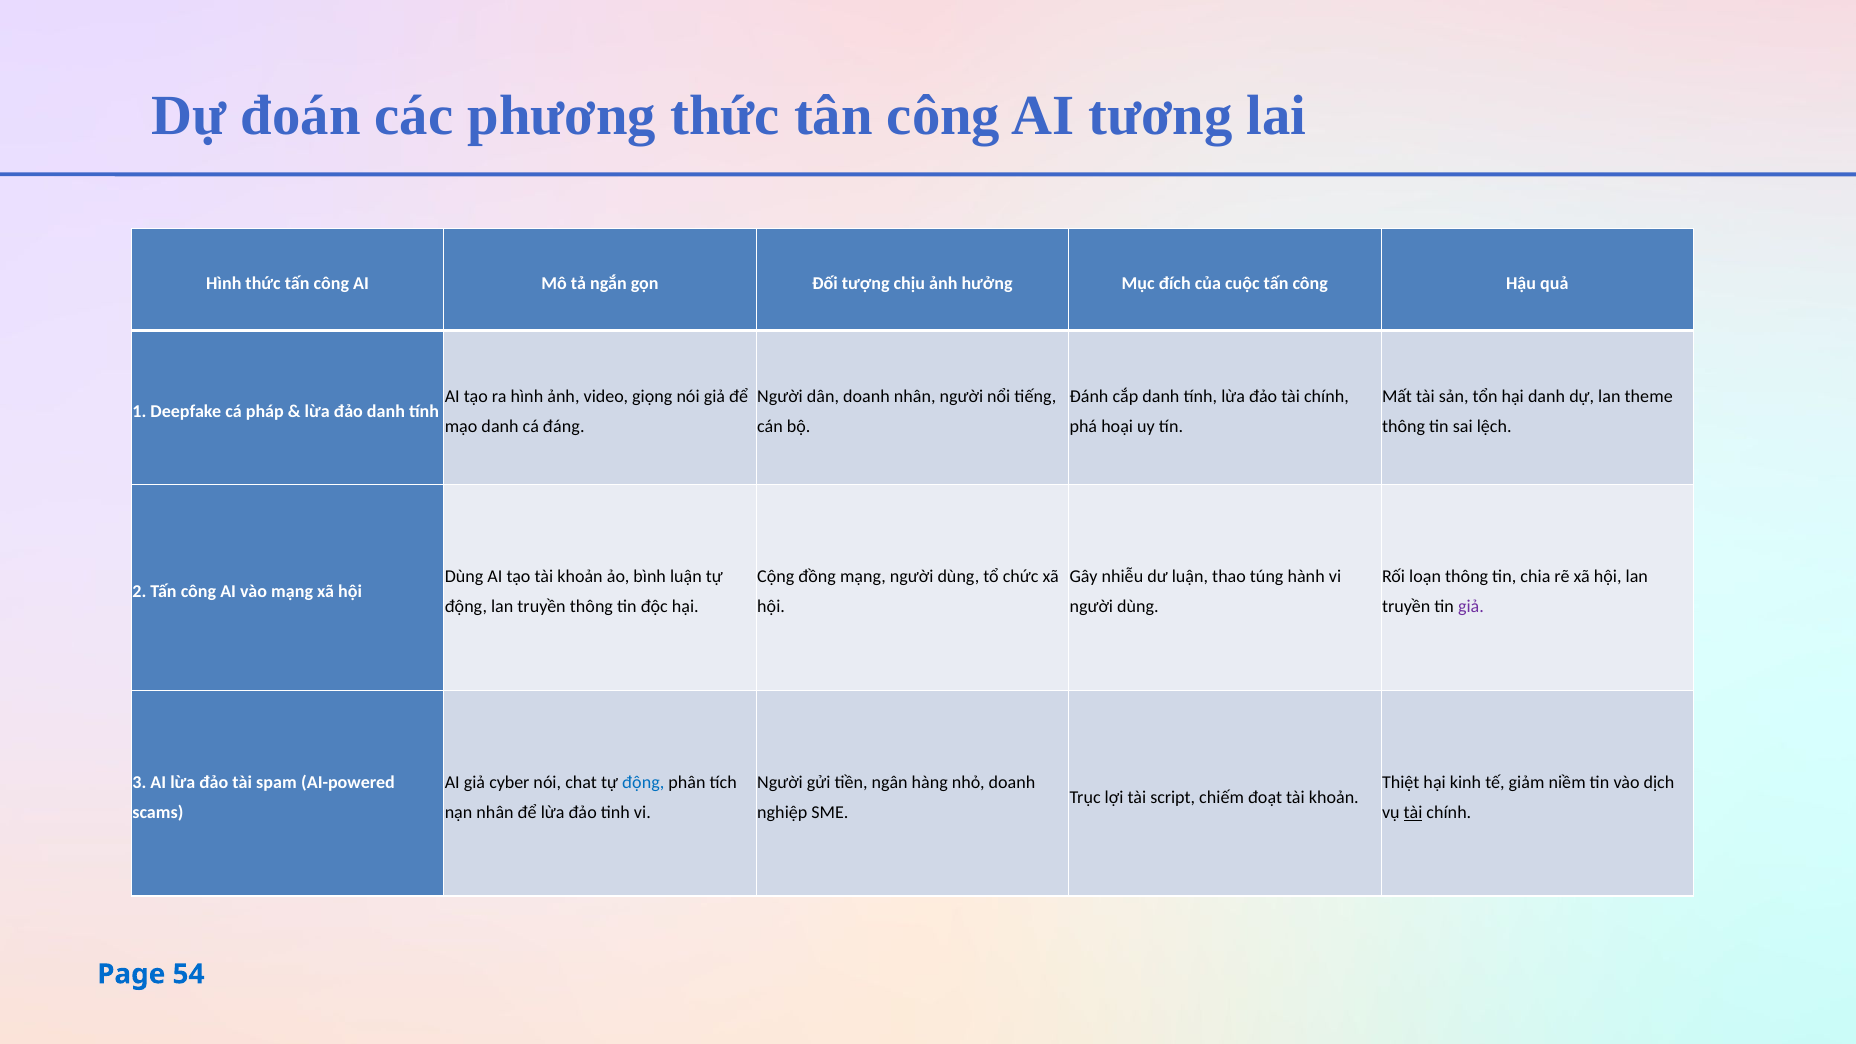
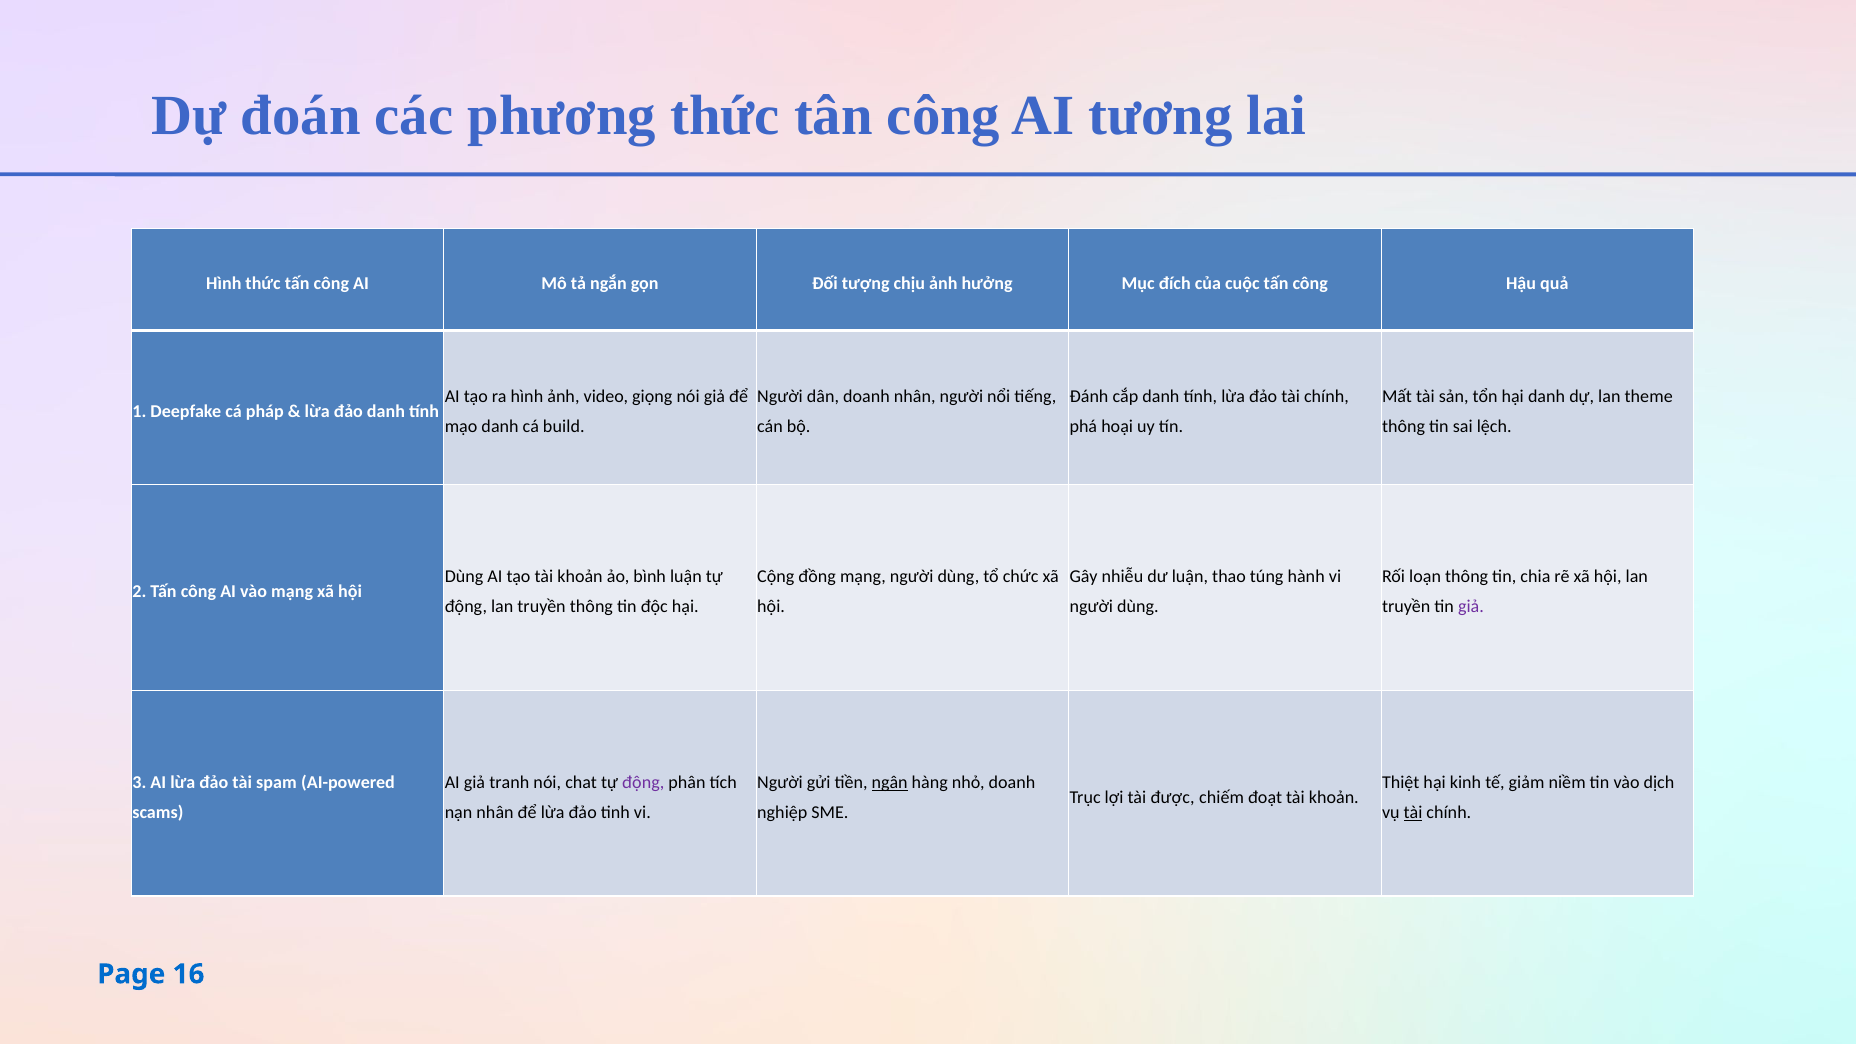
đáng: đáng -> build (564, 427)
cyber: cyber -> tranh (509, 782)
động colour: blue -> purple (643, 782)
ngân underline: none -> present (890, 782)
script: script -> được (1173, 797)
54: 54 -> 16 (189, 974)
